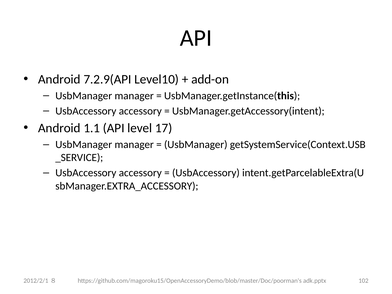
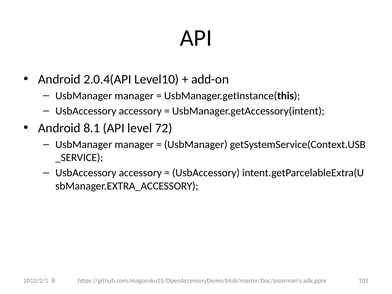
7.2.9(API: 7.2.9(API -> 2.0.4(API (108, 79)
1.1: 1.1 -> 8.1 (92, 128)
17: 17 -> 72 (164, 128)
